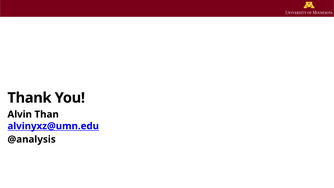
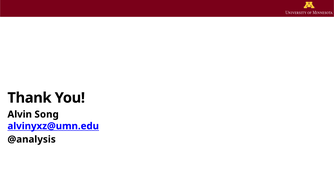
Than: Than -> Song (47, 114)
